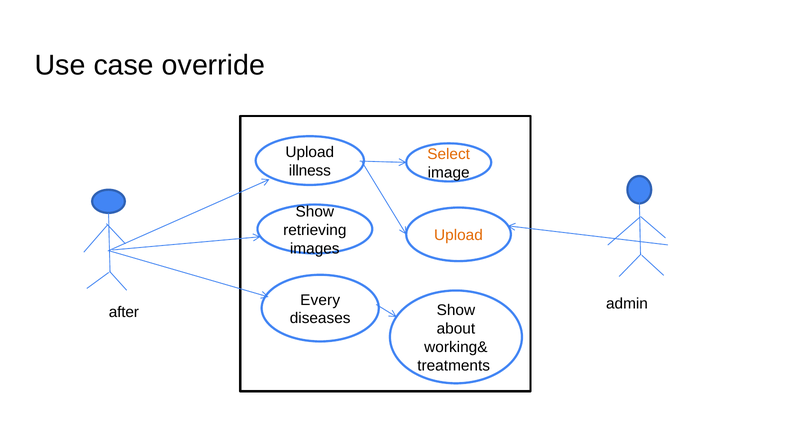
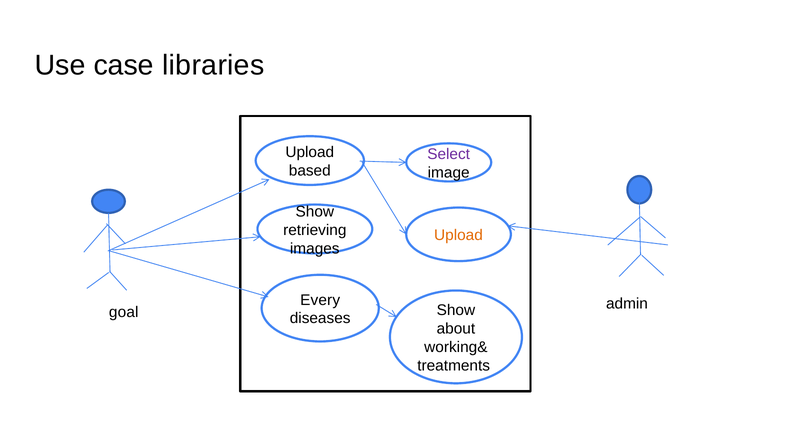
override: override -> libraries (213, 66)
Select colour: orange -> purple (449, 154)
illness: illness -> based (310, 171)
after: after -> goal (124, 312)
